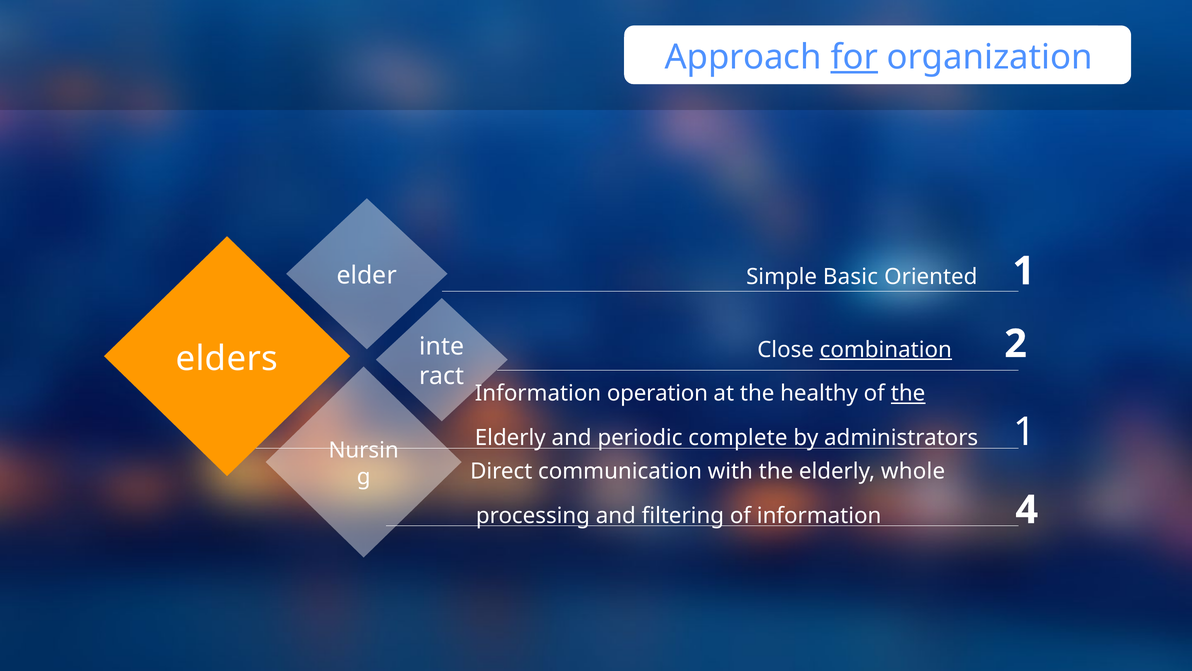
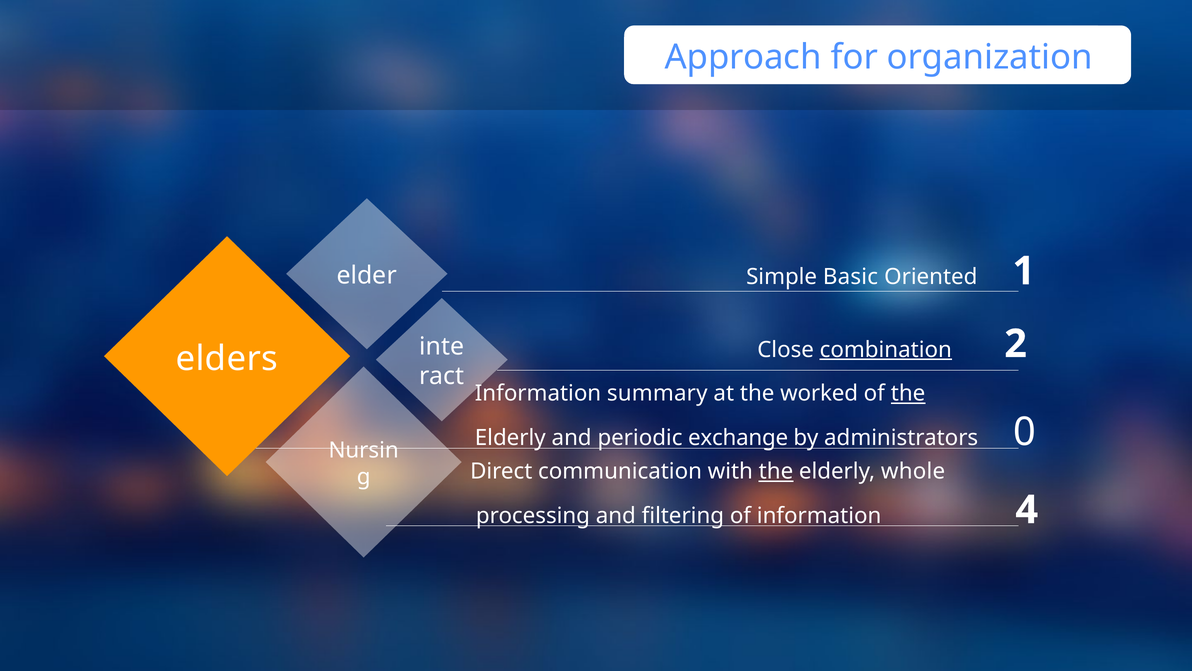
for underline: present -> none (854, 57)
operation: operation -> summary (657, 393)
healthy: healthy -> worked (819, 393)
complete: complete -> exchange (738, 438)
administrators 1: 1 -> 0 (1025, 432)
the underline: none -> present (776, 471)
